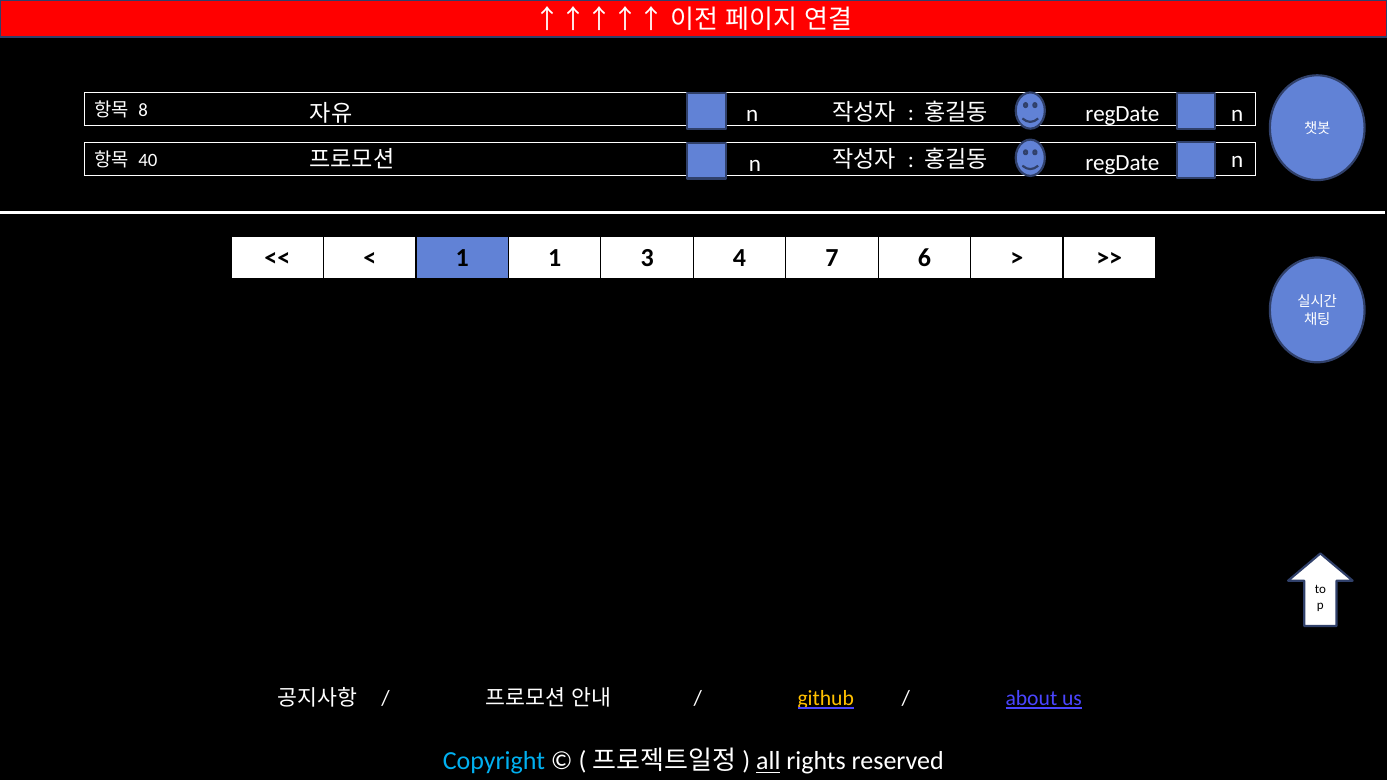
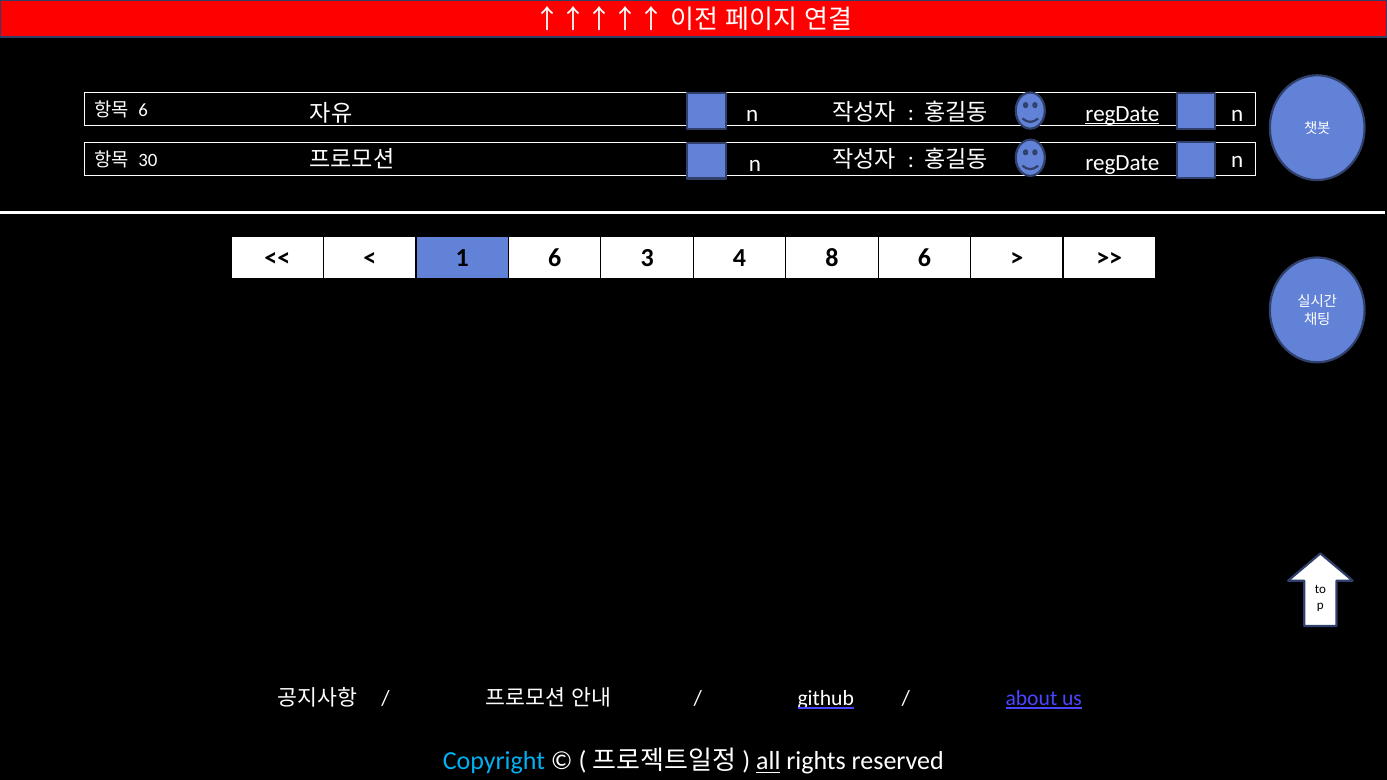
8: 8 -> 6 (143, 110)
regDate underline: none -> present (1122, 114)
40: 40 -> 30 (148, 160)
1 1: 1 -> 6 (555, 258)
7: 7 -> 8 (832, 258)
github colour: yellow -> white (826, 699)
